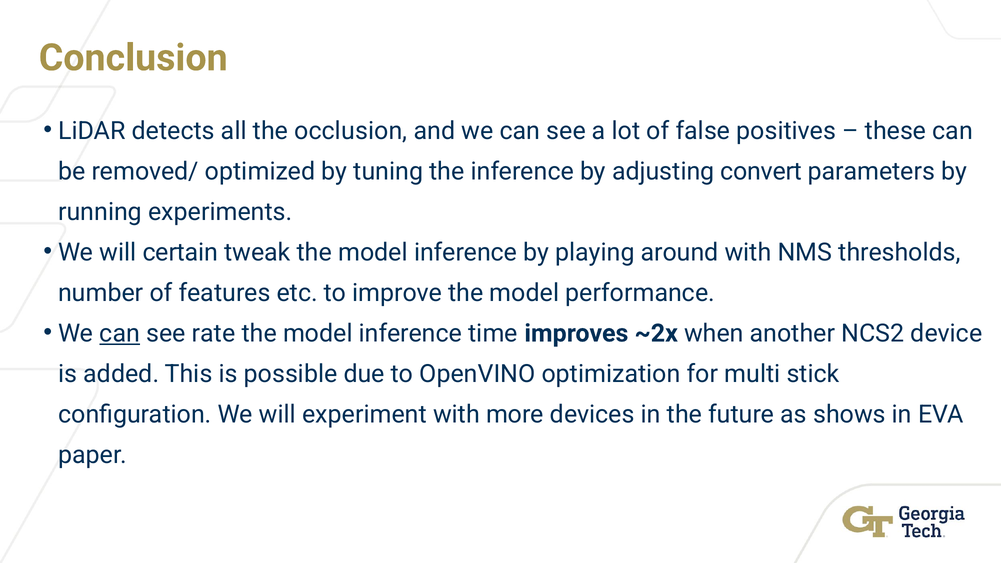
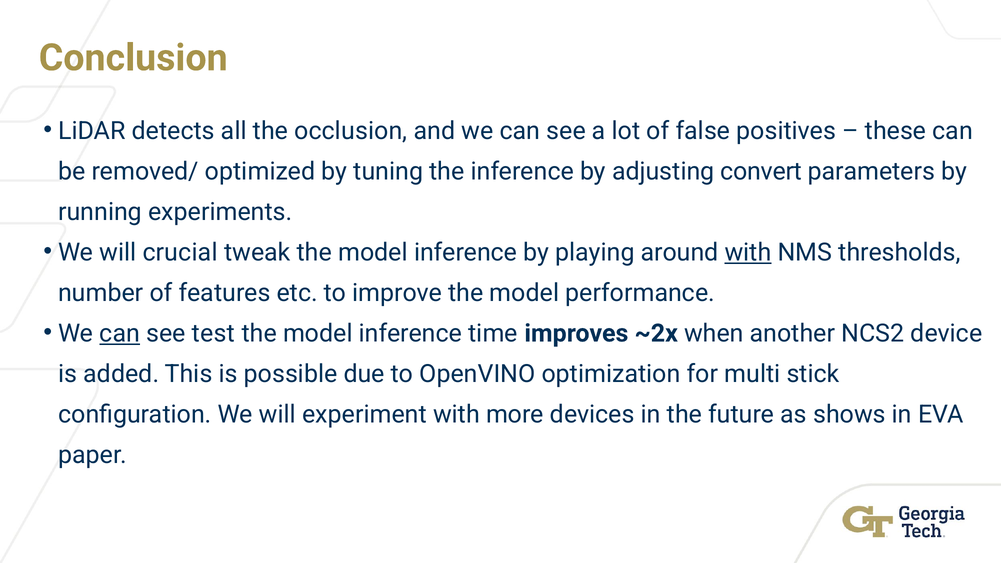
certain: certain -> crucial (180, 252)
with underline: none -> present (748, 252)
rate: rate -> test (213, 333)
